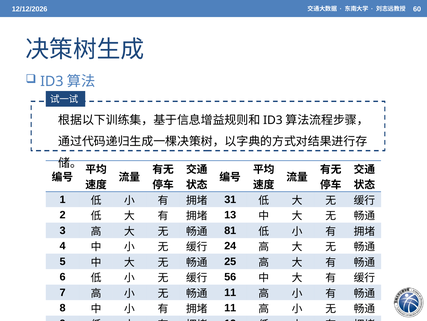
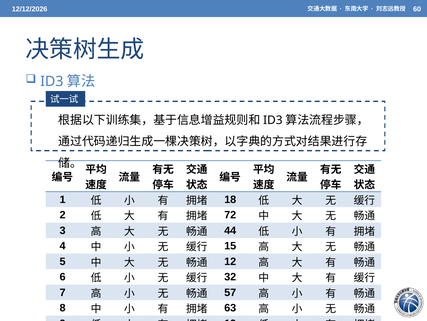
31: 31 -> 18 (230, 199)
13: 13 -> 72 (230, 215)
81: 81 -> 44 (230, 230)
24: 24 -> 15 (230, 245)
25: 25 -> 12 (230, 261)
56: 56 -> 32 (230, 276)
11: 11 -> 57 (230, 292)
11: 11 -> 63 (230, 307)
